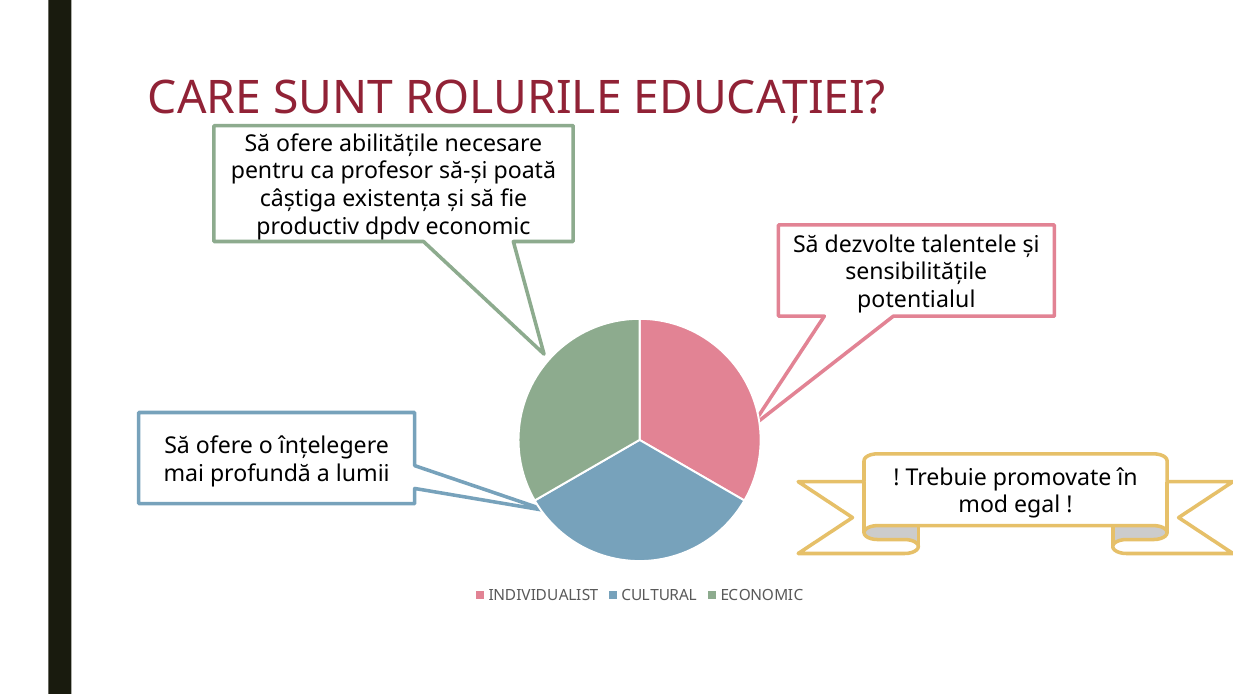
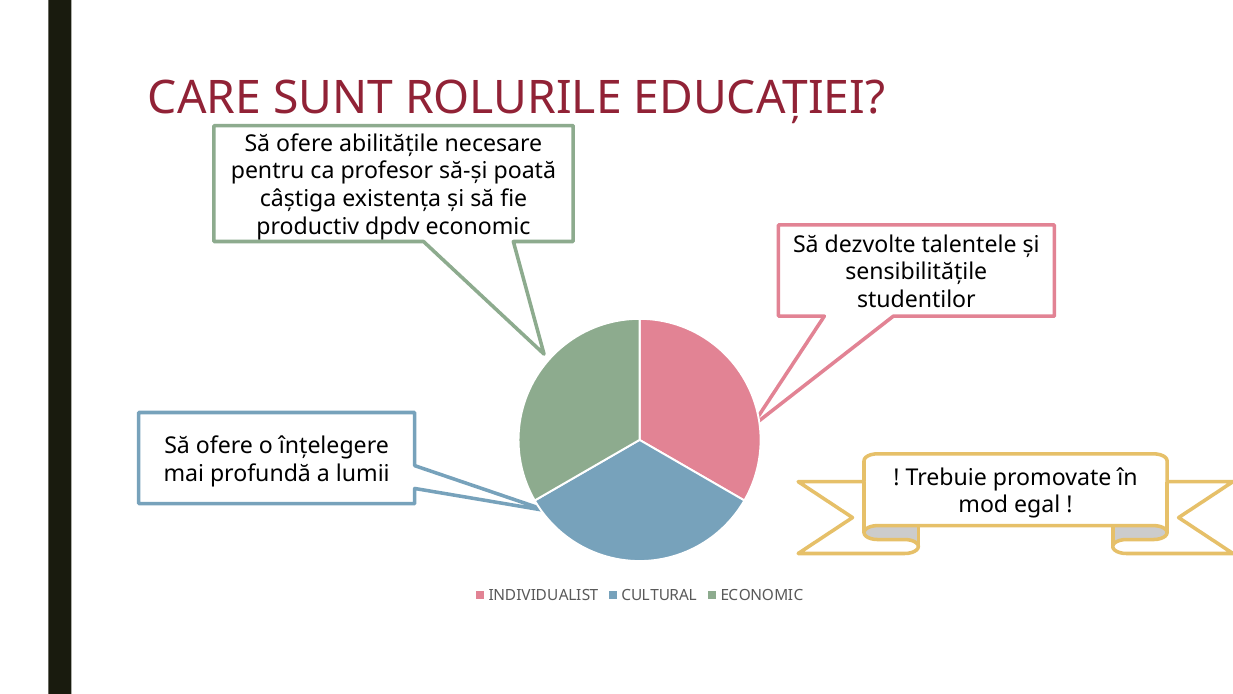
potentialul: potentialul -> studentilor (916, 300)
